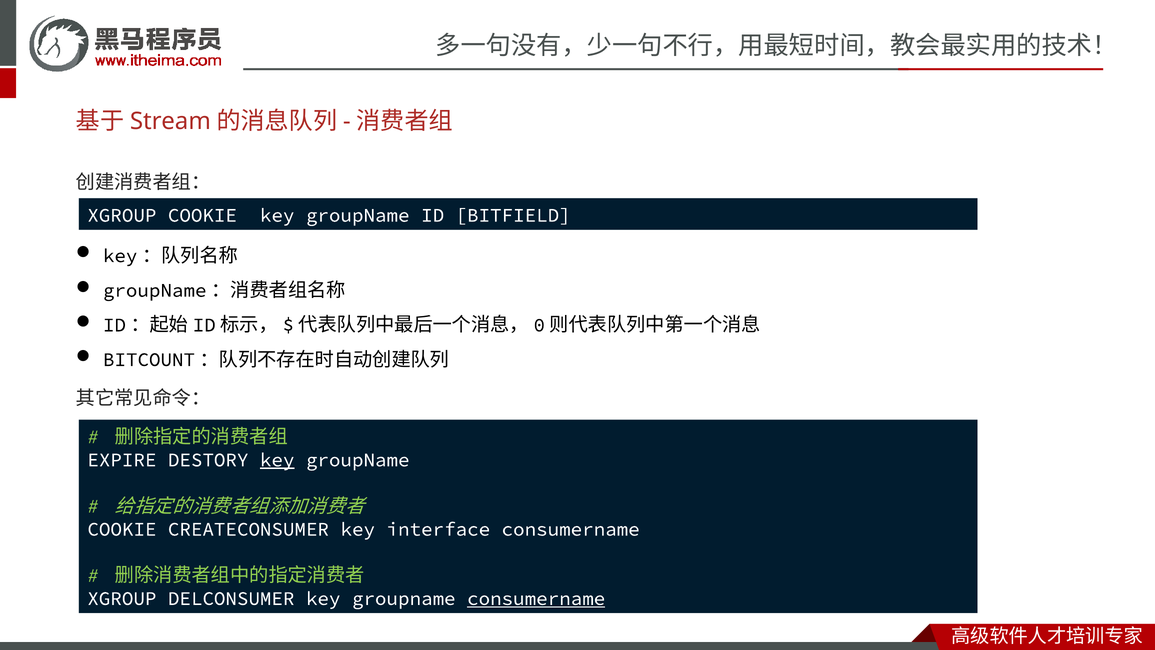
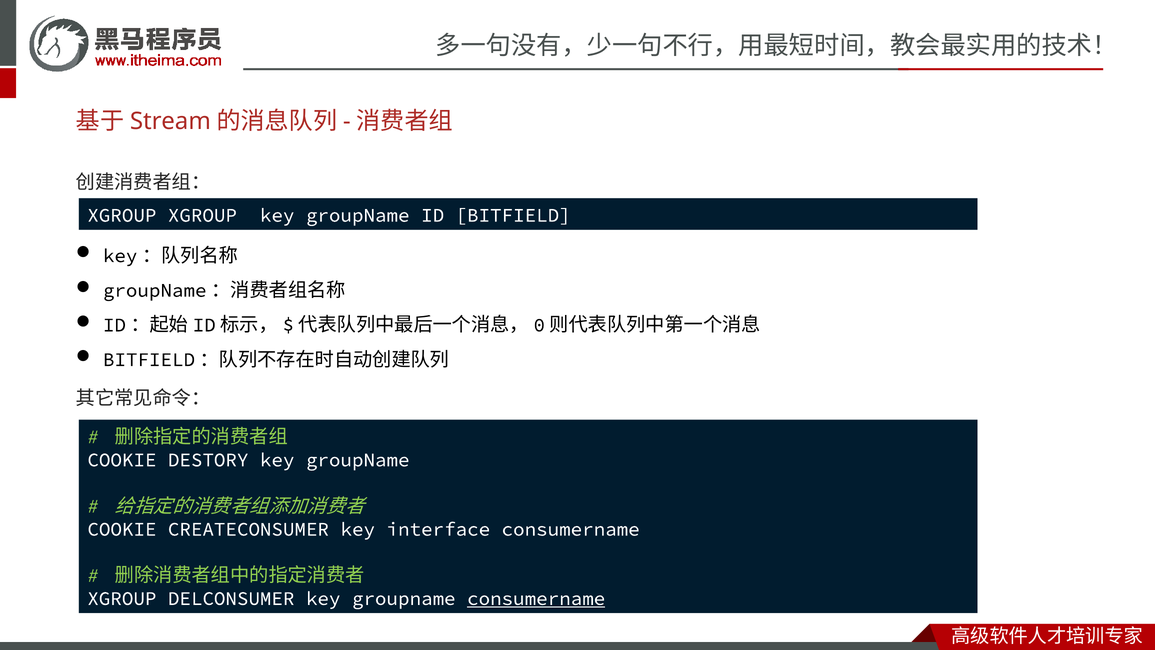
XGROUP COOKIE: COOKIE -> XGROUP (202, 215)
BITCOUNT: BITCOUNT -> BITFIELD (149, 359)
EXPIRE: EXPIRE -> COOKIE (122, 460)
key underline: present -> none (277, 460)
